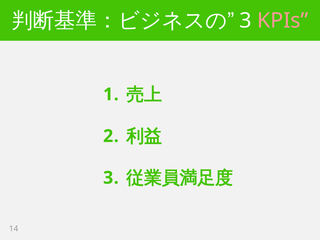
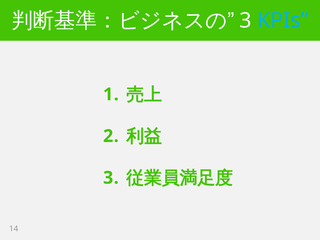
KPIs colour: pink -> light blue (283, 21)
